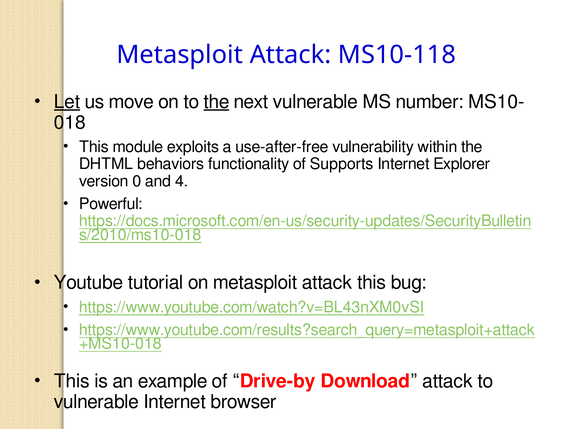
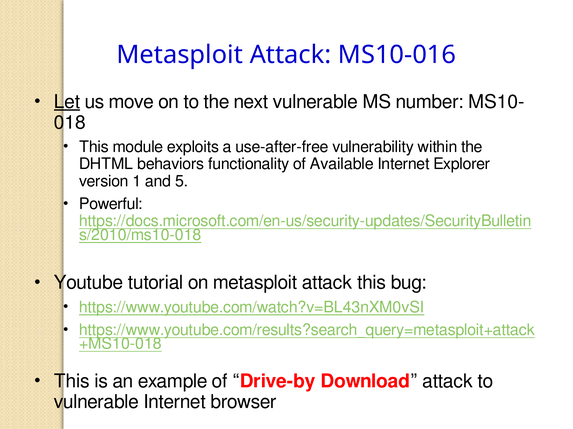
MS10-118: MS10-118 -> MS10-016 (397, 55)
the underline: present -> none (216, 102)
Supports: Supports -> Available (342, 164)
0: 0 -> 1 (137, 181)
4: 4 -> 5 (182, 181)
